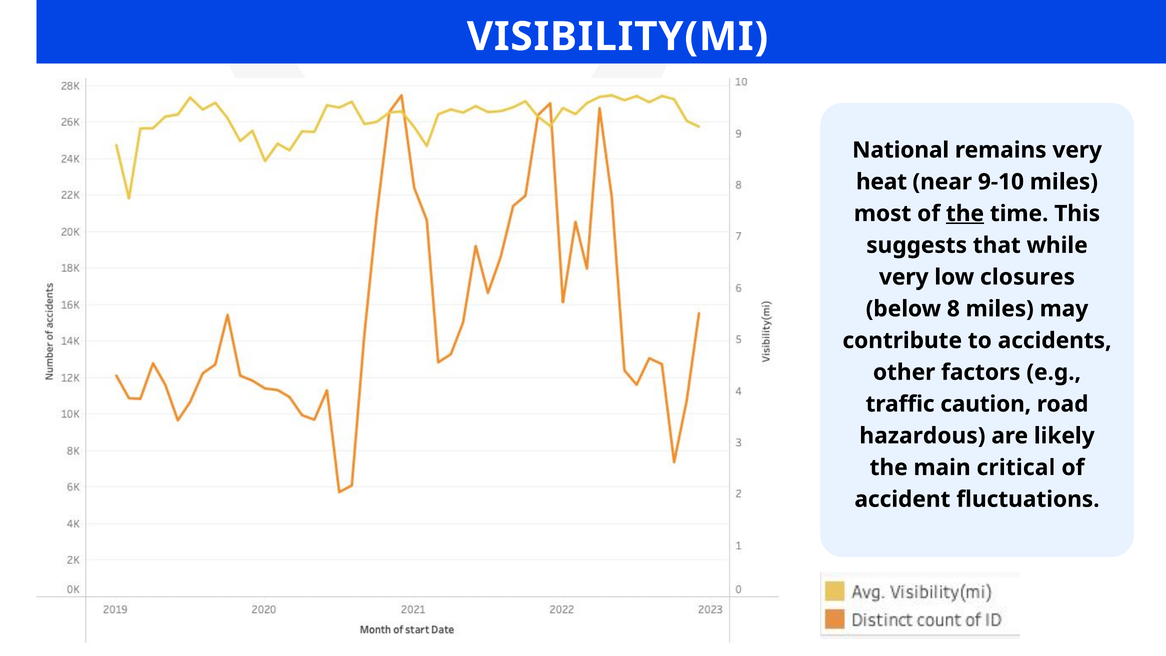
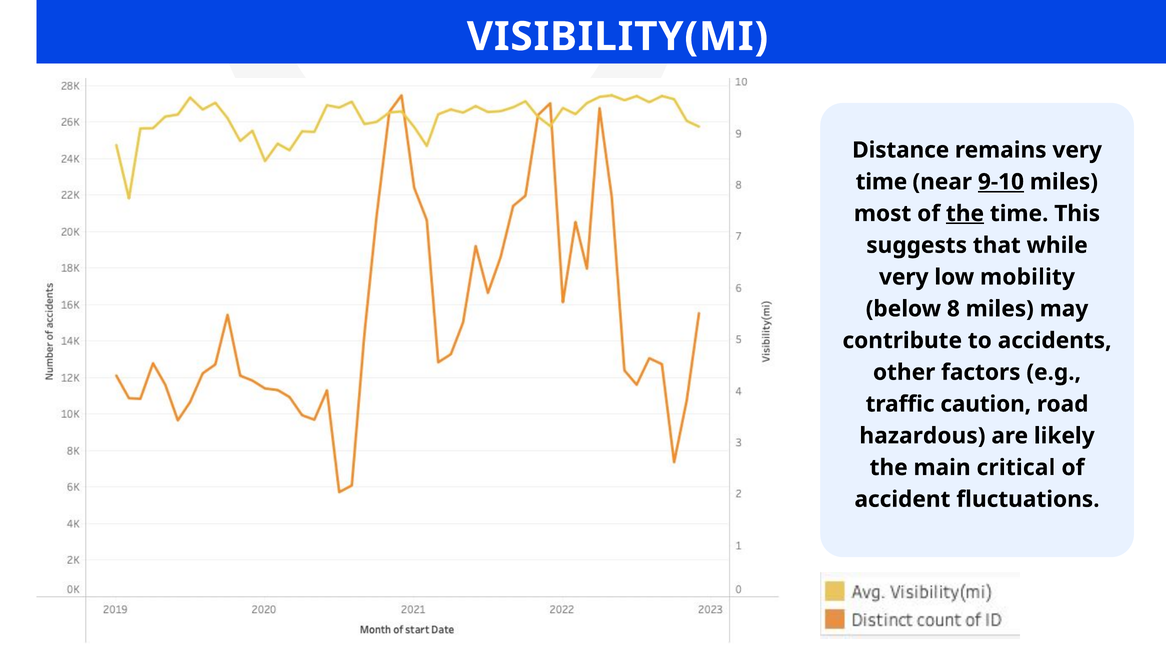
National: National -> Distance (901, 150)
heat: heat -> time (881, 182)
9-10 underline: none -> present (1001, 182)
closures: closures -> mobility (1027, 277)
